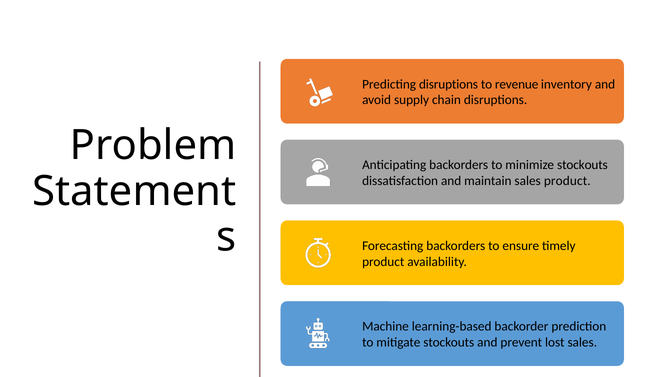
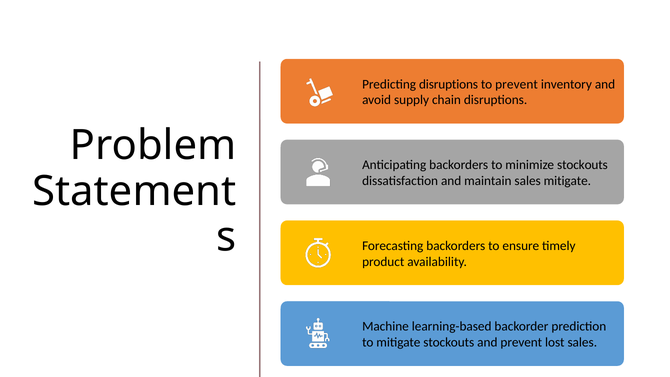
to revenue: revenue -> prevent (517, 84)
sales product: product -> mitigate (567, 181)
